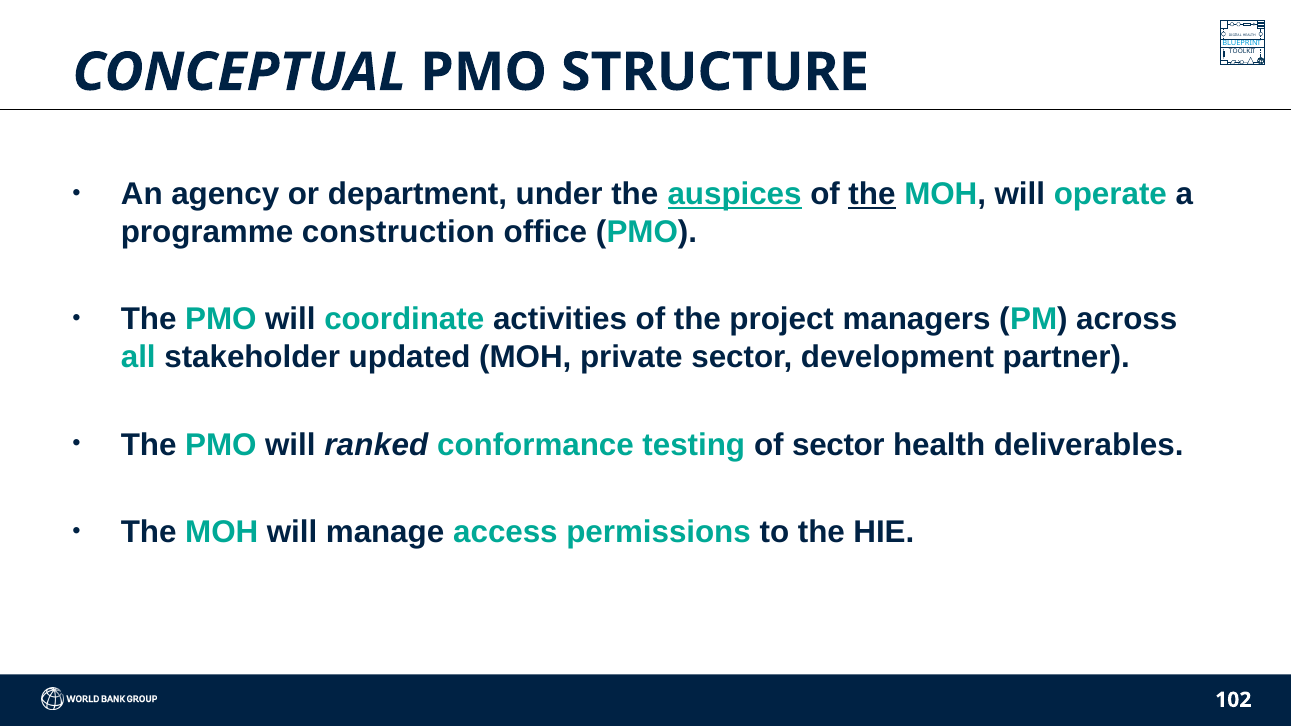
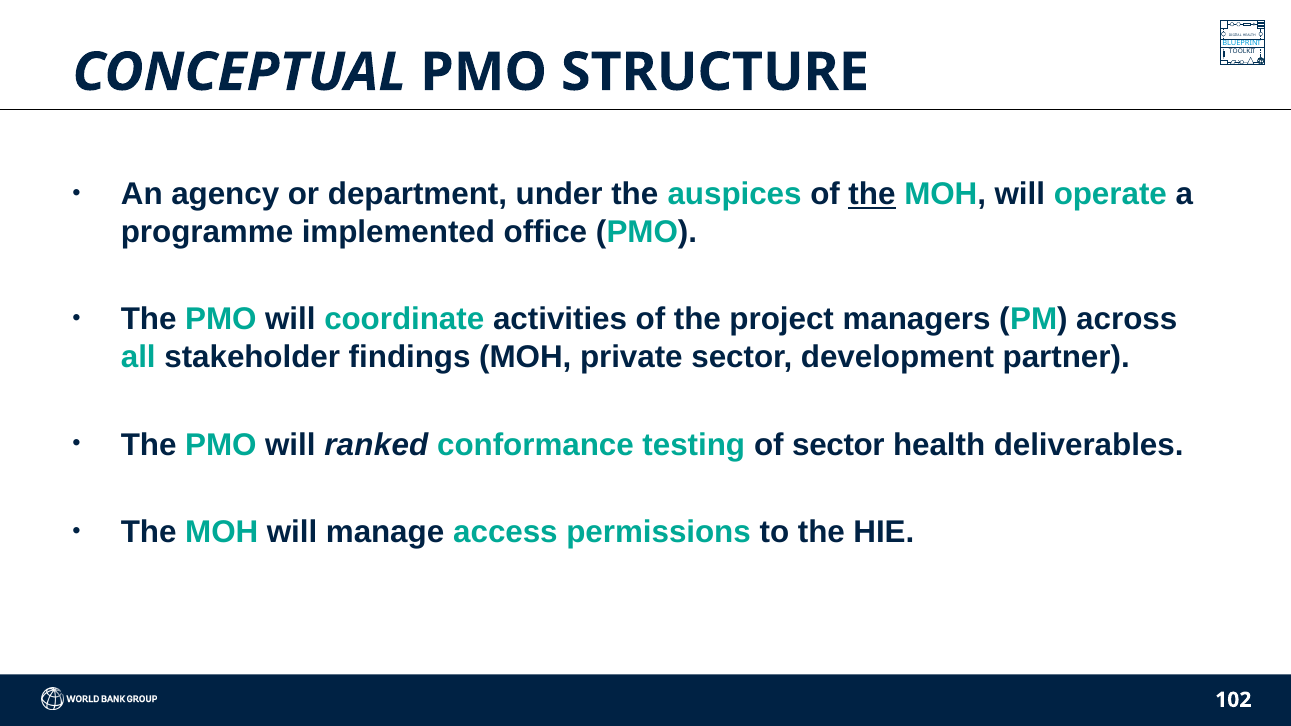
auspices underline: present -> none (735, 194)
construction: construction -> implemented (398, 232)
updated: updated -> findings (410, 357)
